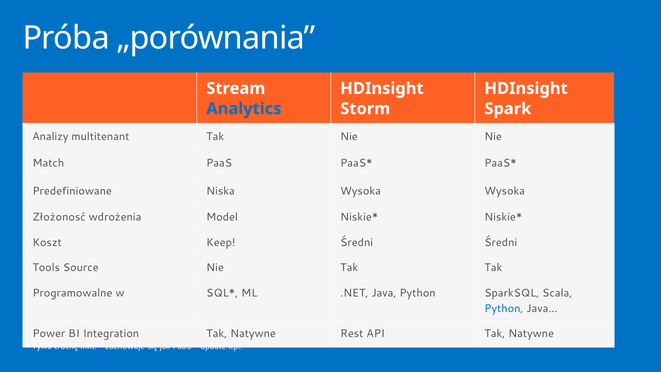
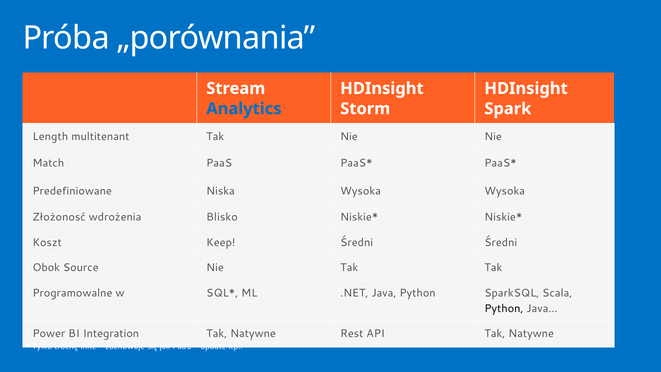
Analizy: Analizy -> Length (50, 136)
Model: Model -> Blisko (222, 217)
Tools: Tools -> Obok (46, 268)
Python colour: blue -> black (504, 308)
